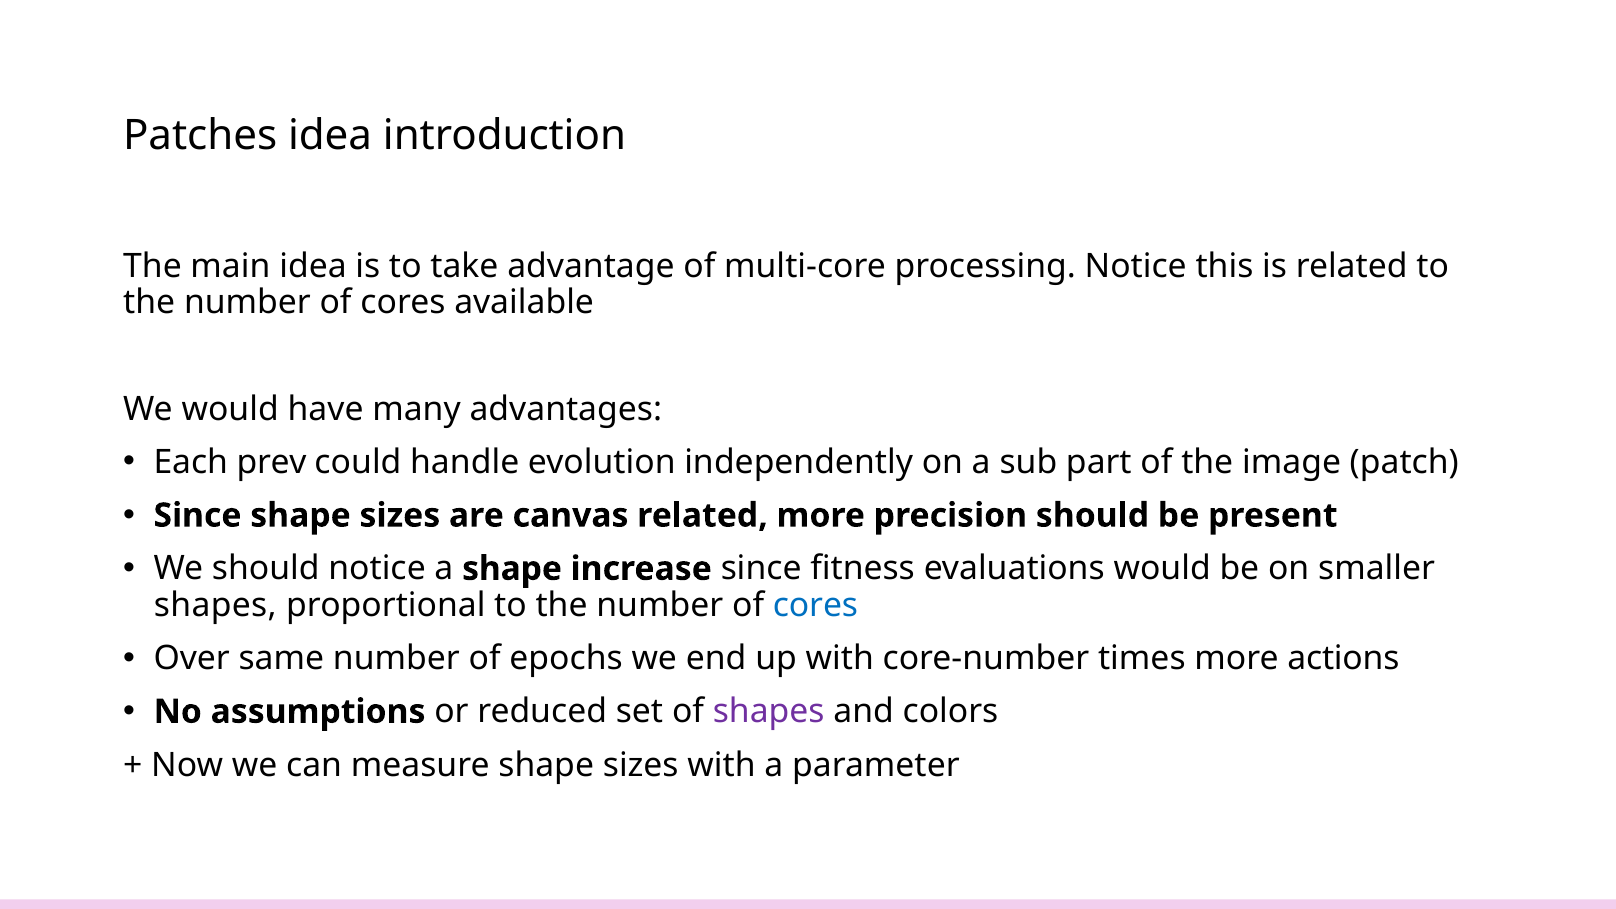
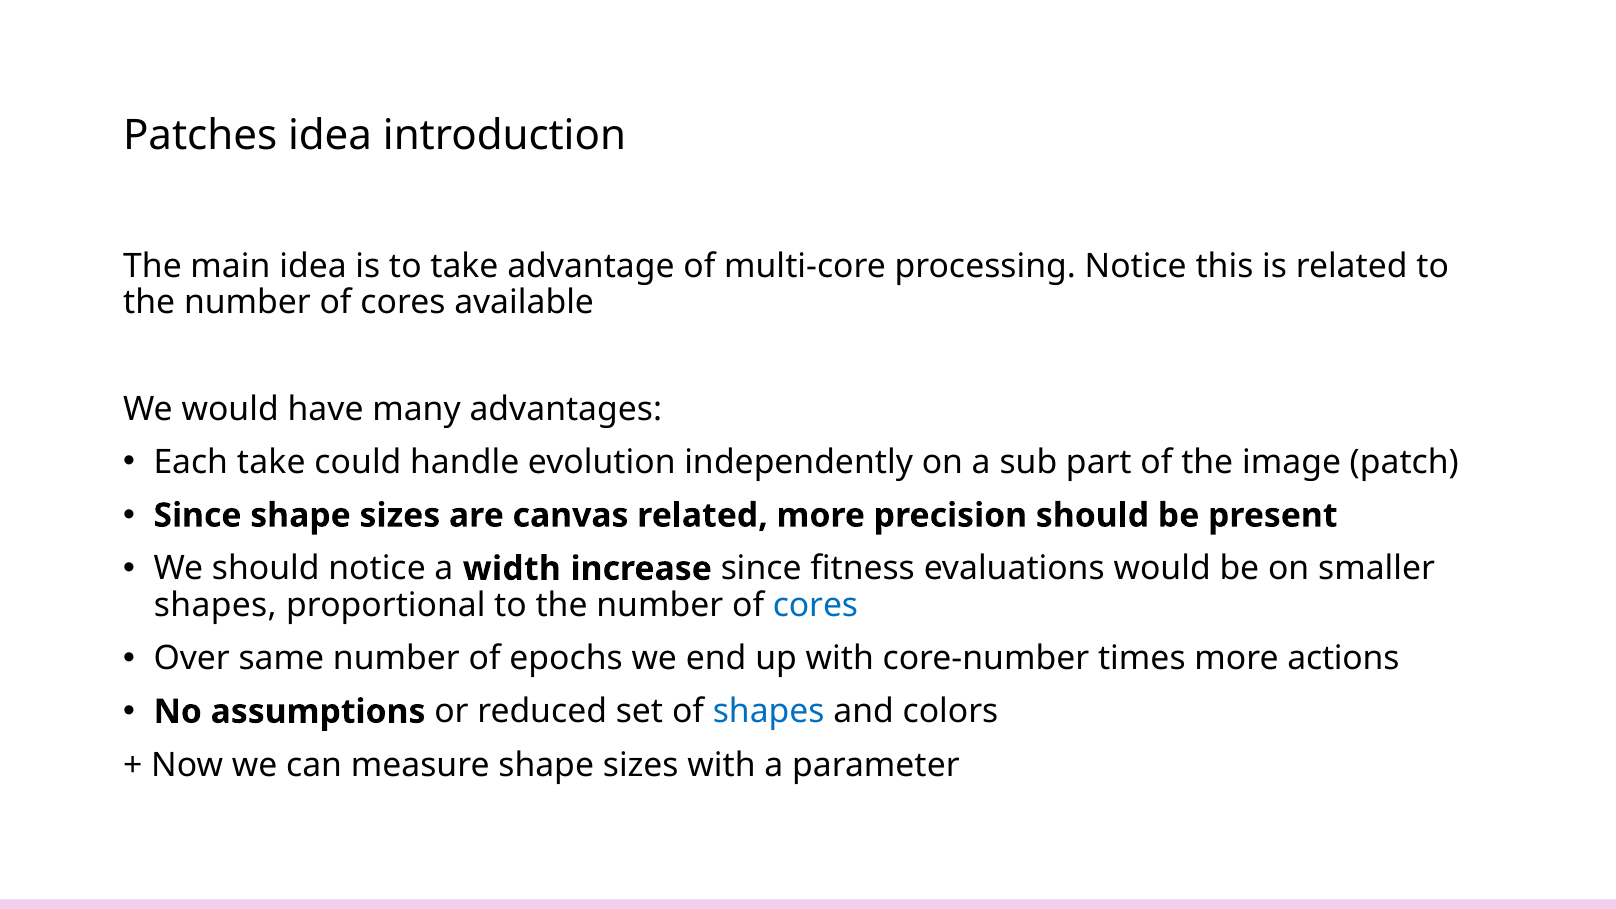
Each prev: prev -> take (271, 462)
a shape: shape -> width (512, 569)
shapes colour: purple -> blue (769, 712)
